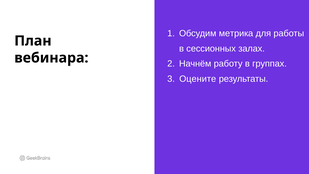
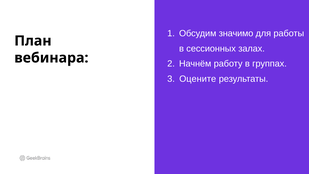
метрика: метрика -> значимо (236, 33)
